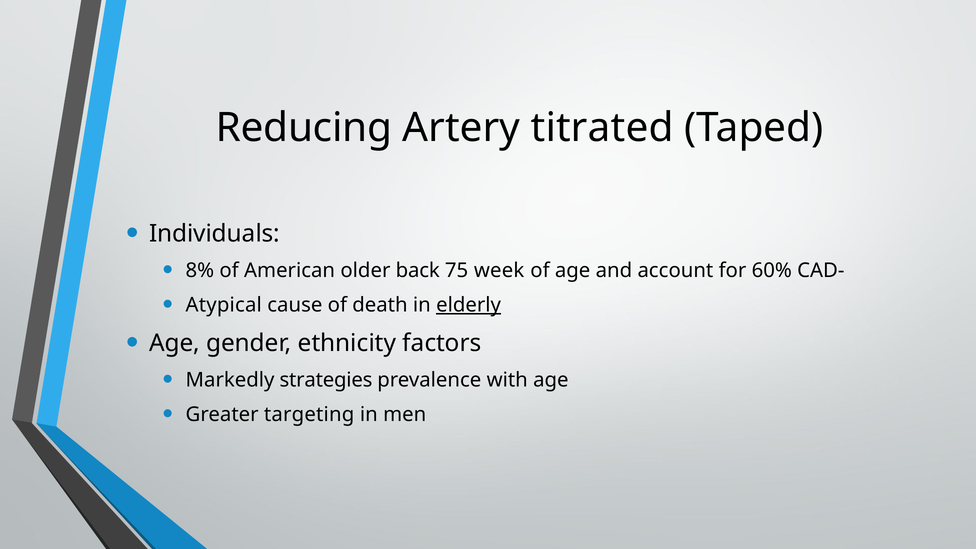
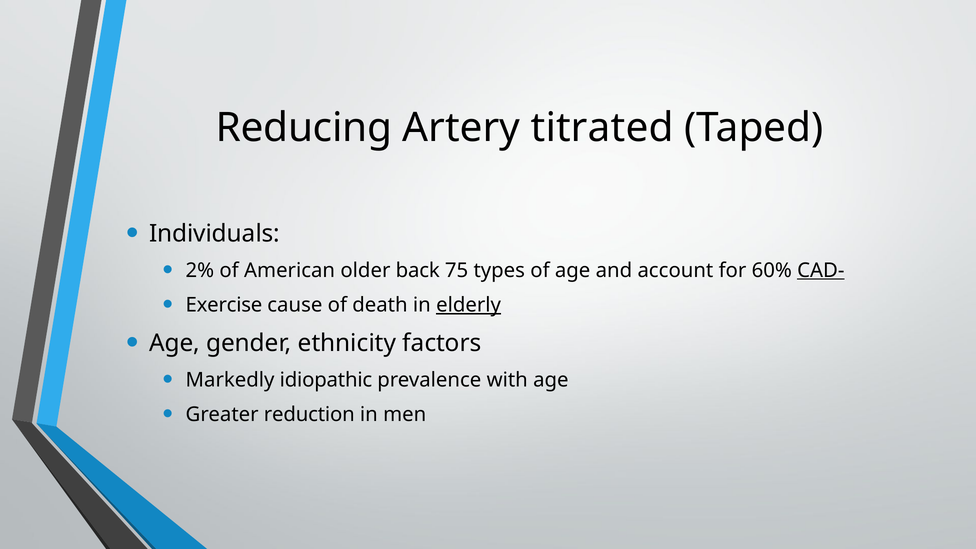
8%: 8% -> 2% (200, 270)
week: week -> types (499, 270)
CAD- underline: none -> present (821, 270)
Atypical: Atypical -> Exercise (224, 305)
strategies: strategies -> idiopathic (326, 380)
targeting: targeting -> reduction (309, 414)
